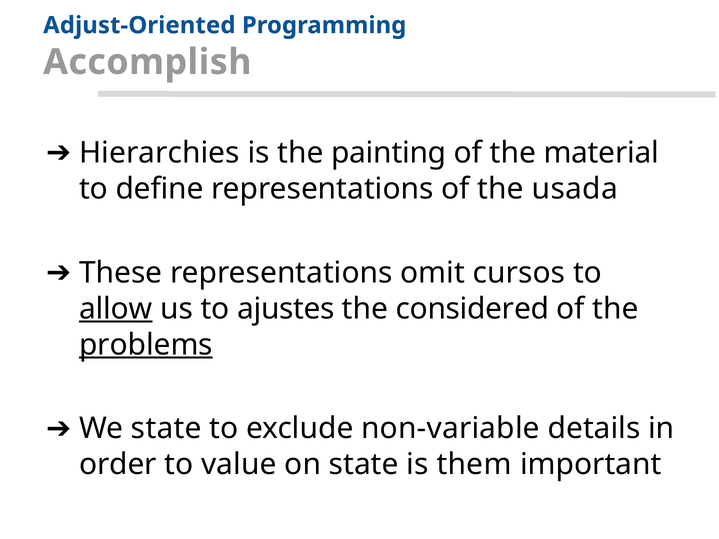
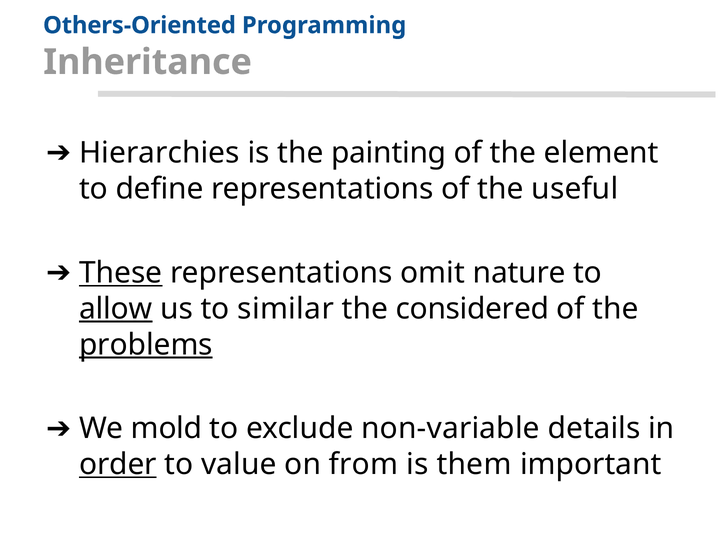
Adjust-Oriented: Adjust-Oriented -> Others-Oriented (139, 25)
Accomplish: Accomplish -> Inheritance (148, 62)
material: material -> element (601, 153)
usada: usada -> useful (575, 189)
These underline: none -> present (121, 273)
cursos: cursos -> nature (519, 273)
ajustes: ajustes -> similar (286, 309)
We state: state -> mold (166, 429)
order underline: none -> present (118, 465)
on state: state -> from (364, 465)
